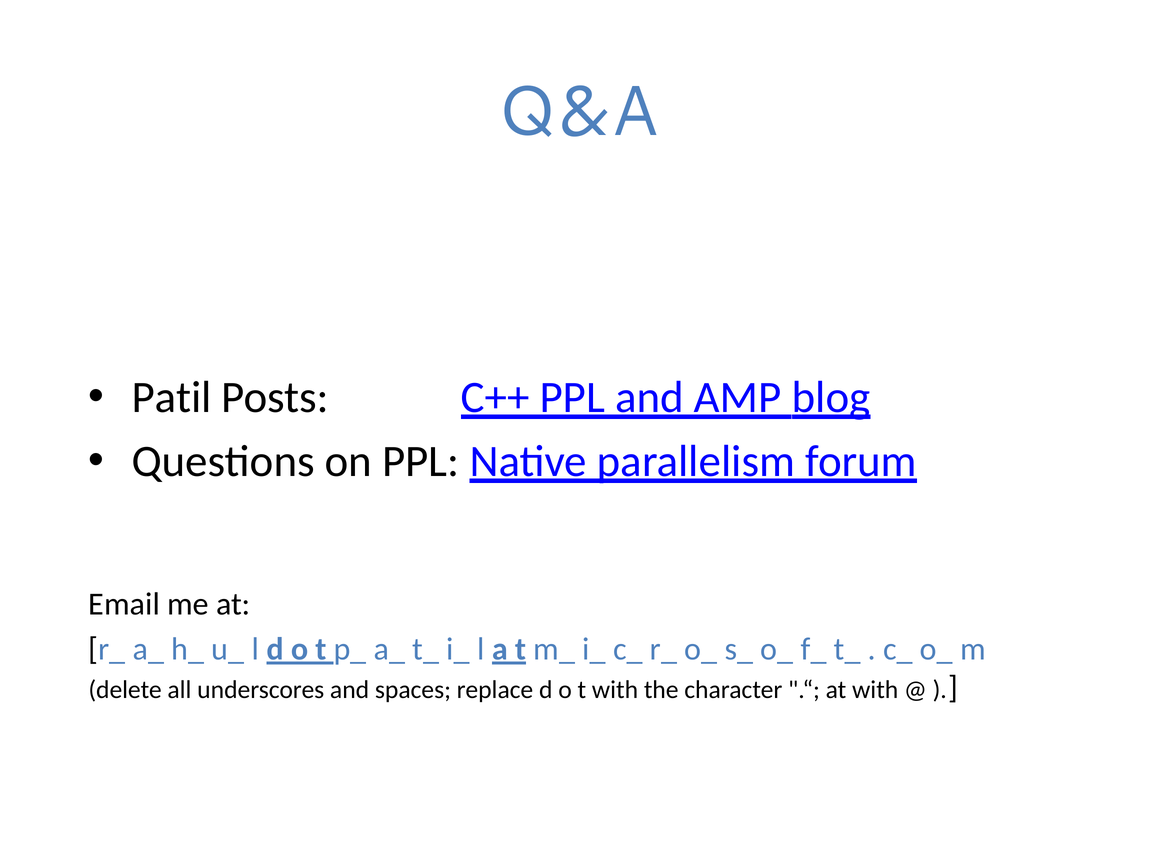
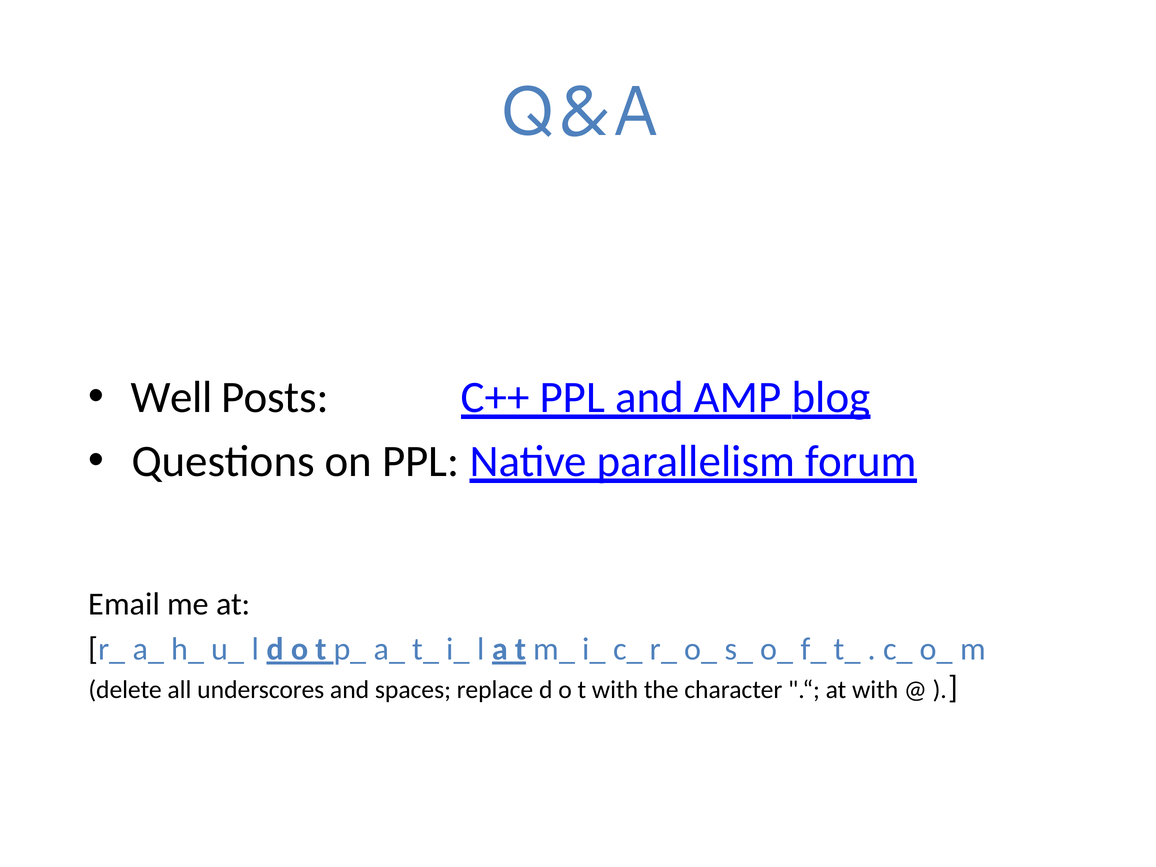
Patil: Patil -> Well (172, 397)
